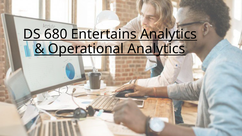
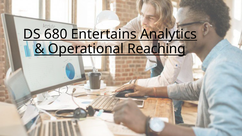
Operational Analytics: Analytics -> Reaching (156, 49)
